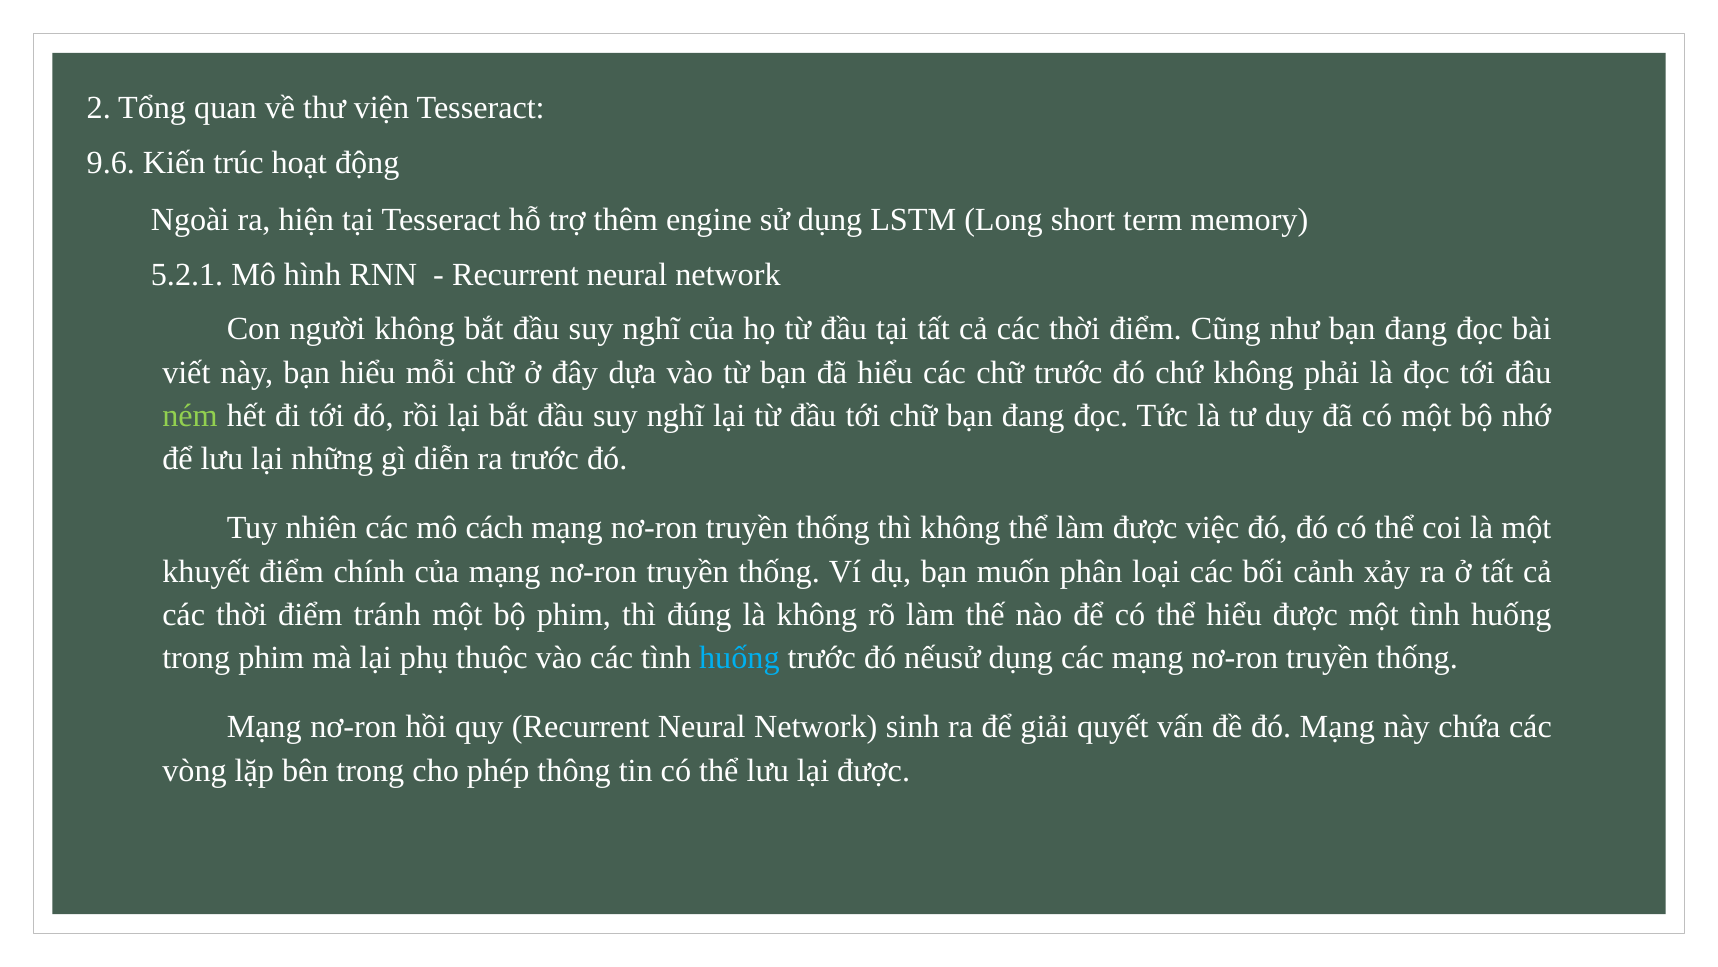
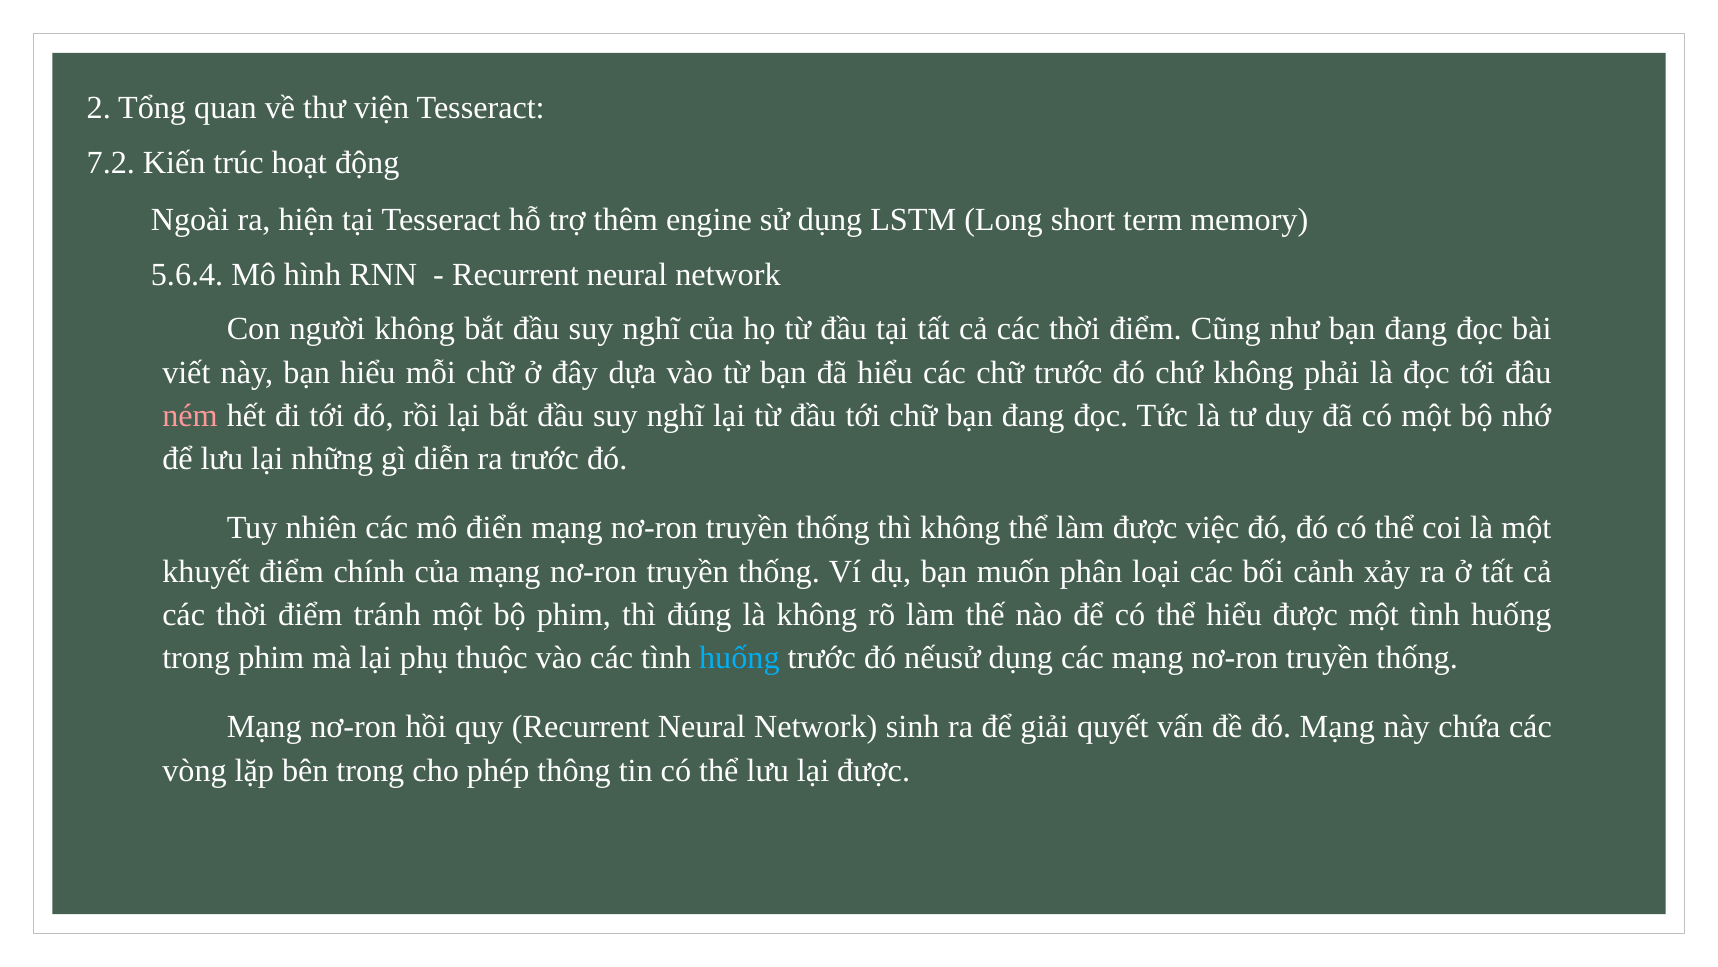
9.6: 9.6 -> 7.2 (111, 162)
5.2.1: 5.2.1 -> 5.6.4 (187, 274)
ném colour: light green -> pink (190, 416)
cách: cách -> điển (494, 528)
